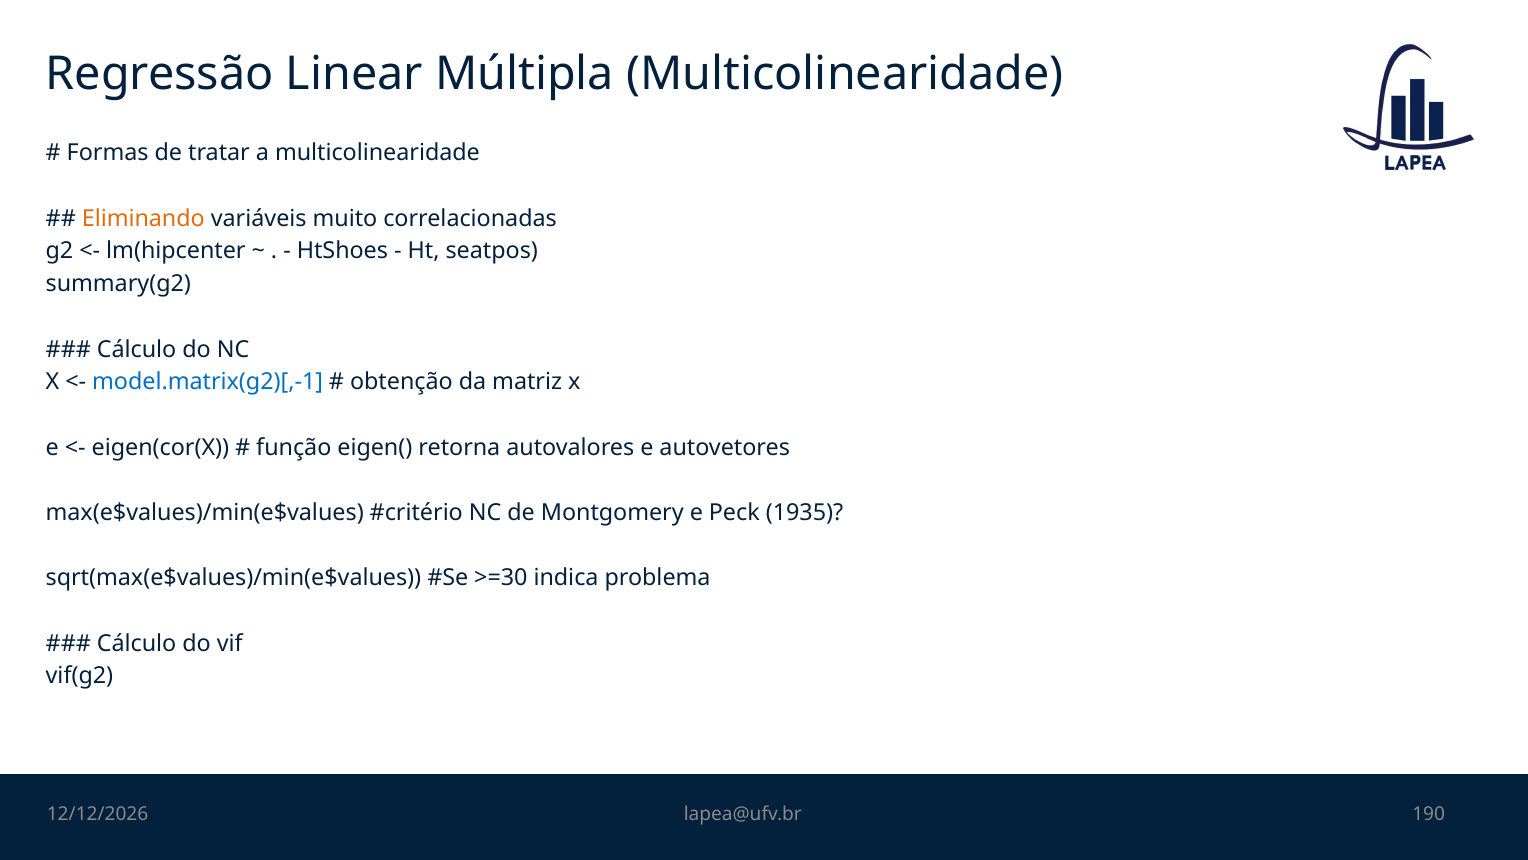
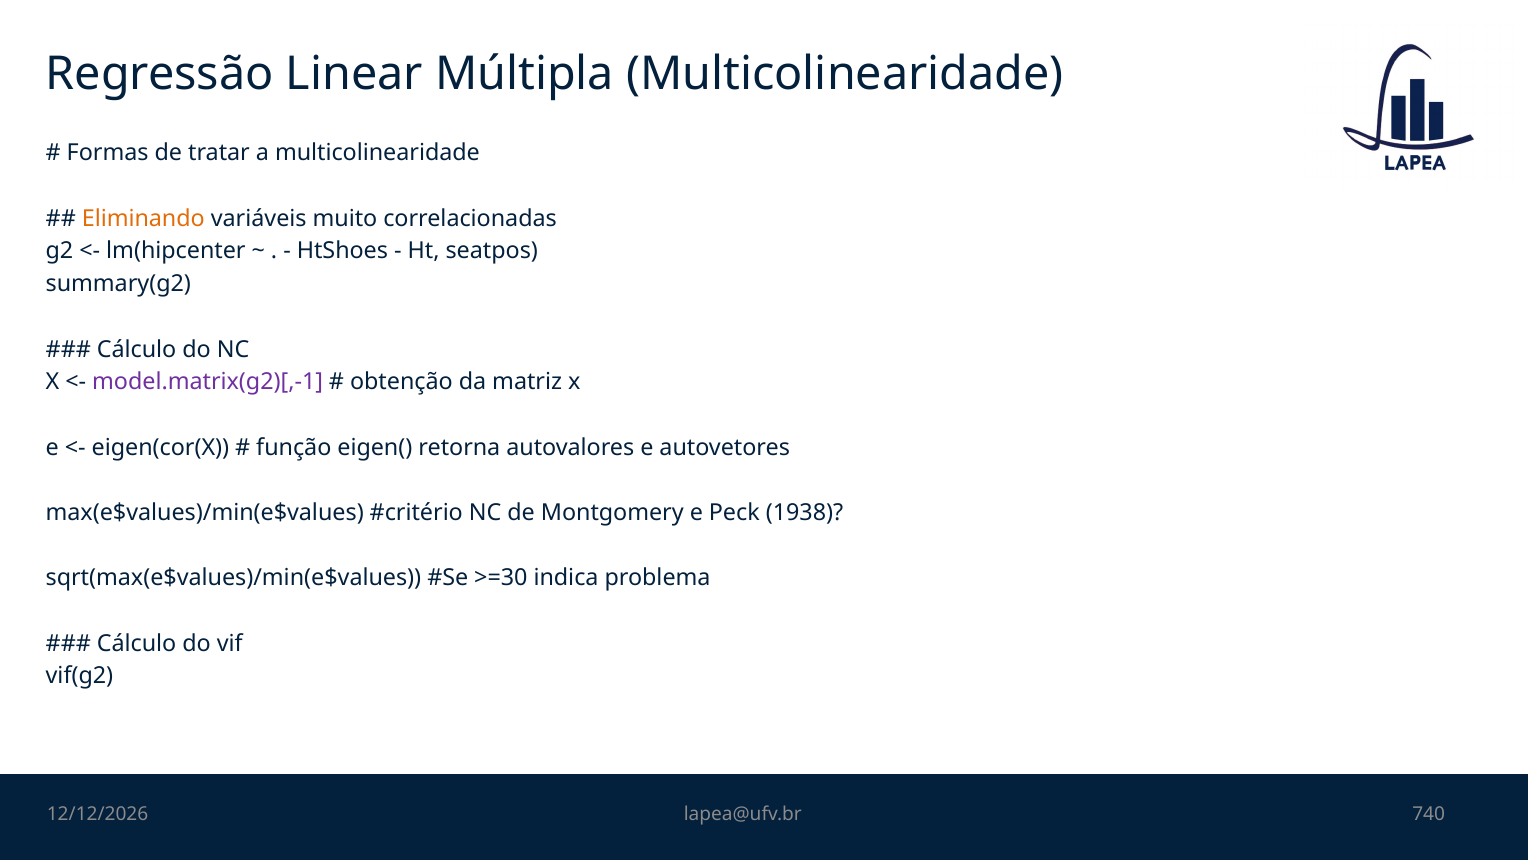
model.matrix(g2)[,-1 colour: blue -> purple (208, 382)
1935: 1935 -> 1938 (805, 512)
190: 190 -> 740 (1429, 814)
